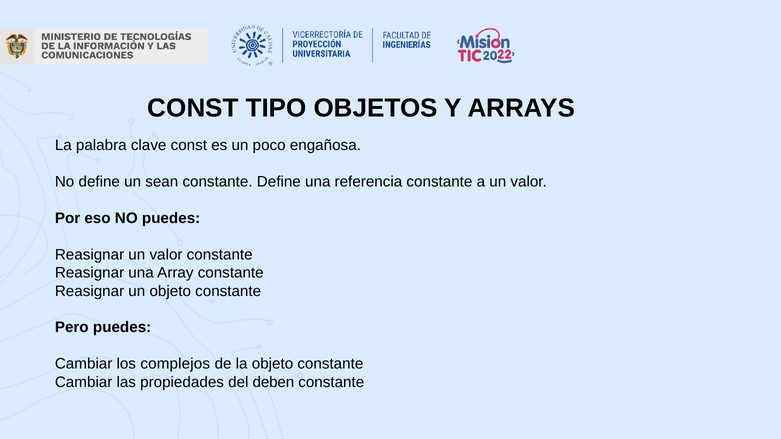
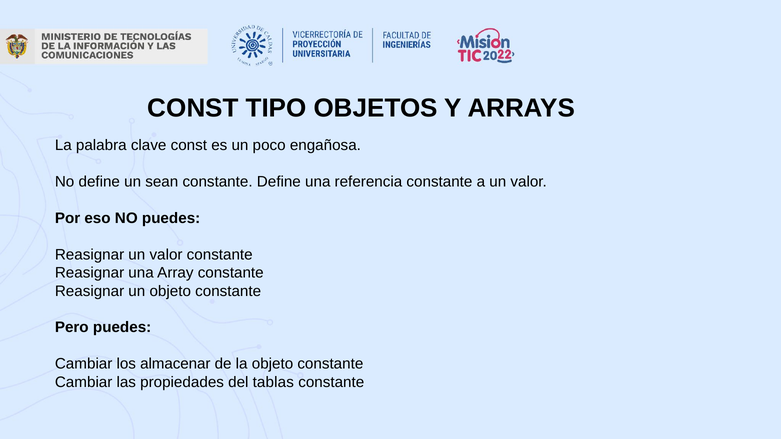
complejos: complejos -> almacenar (175, 364)
deben: deben -> tablas (273, 382)
